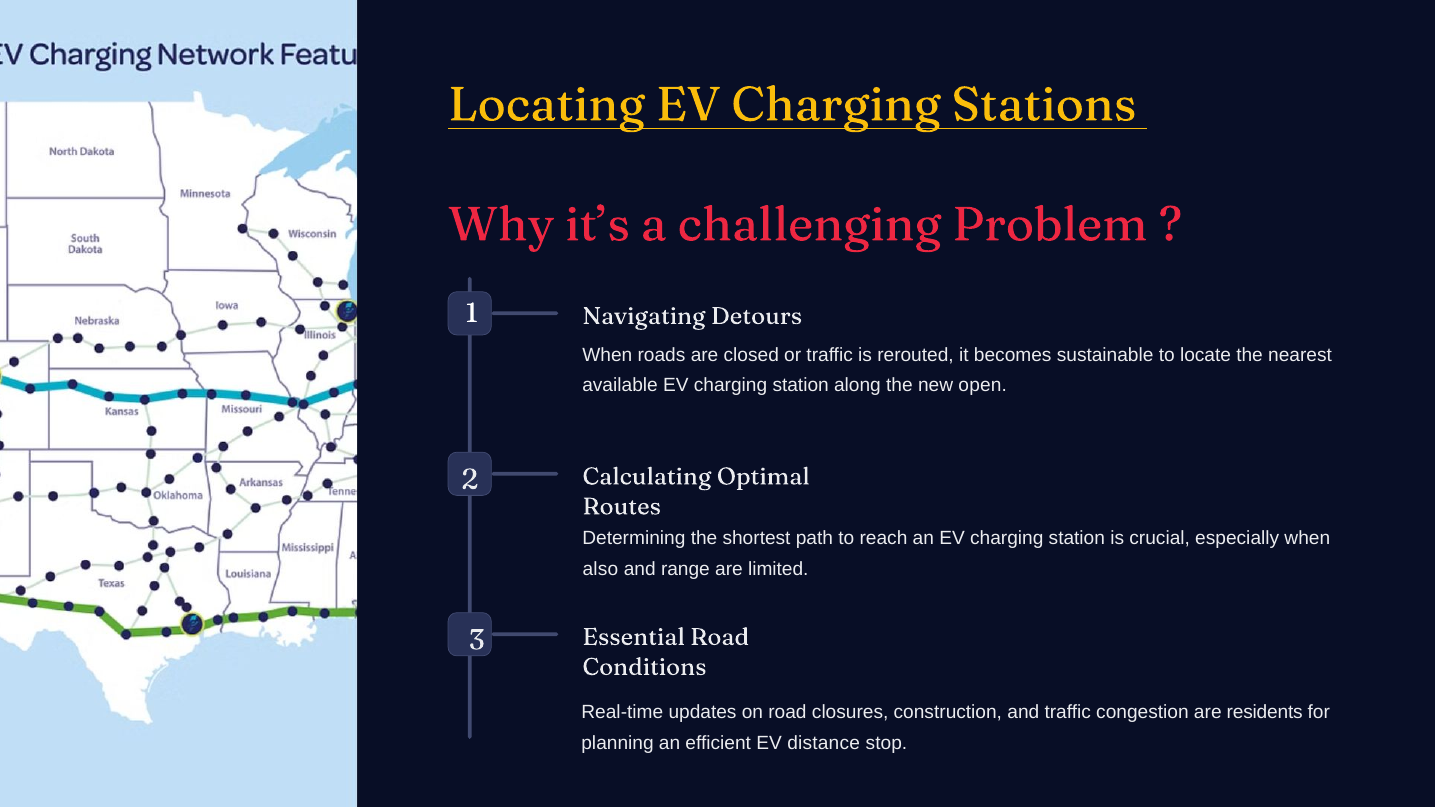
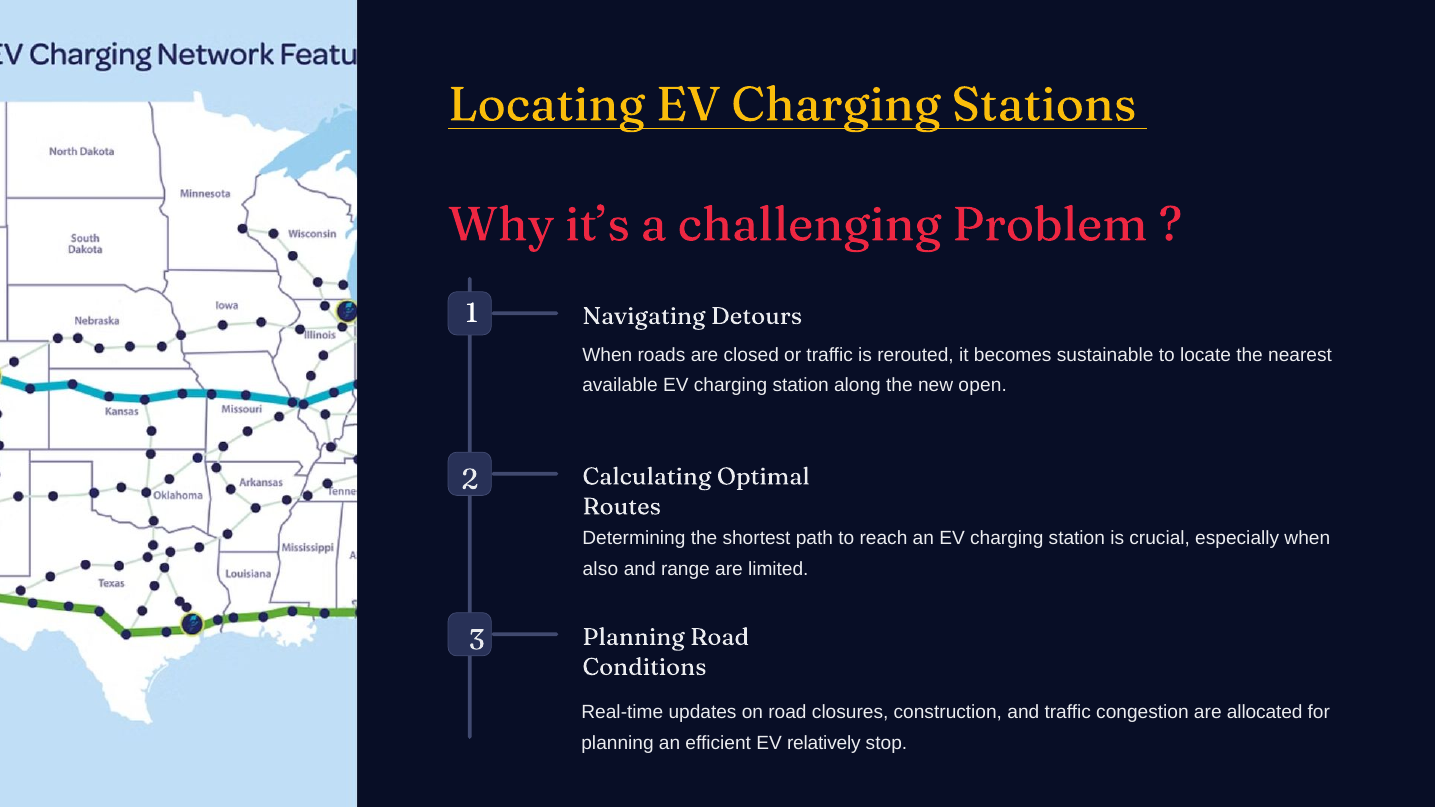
3 Essential: Essential -> Planning (634, 637)
residents: residents -> allocated (1265, 713)
distance: distance -> relatively (824, 743)
